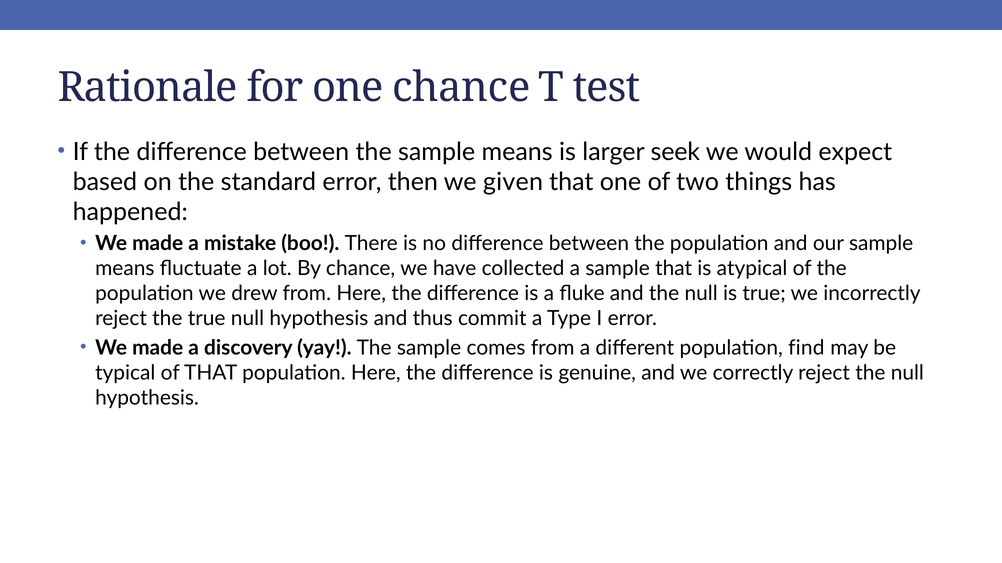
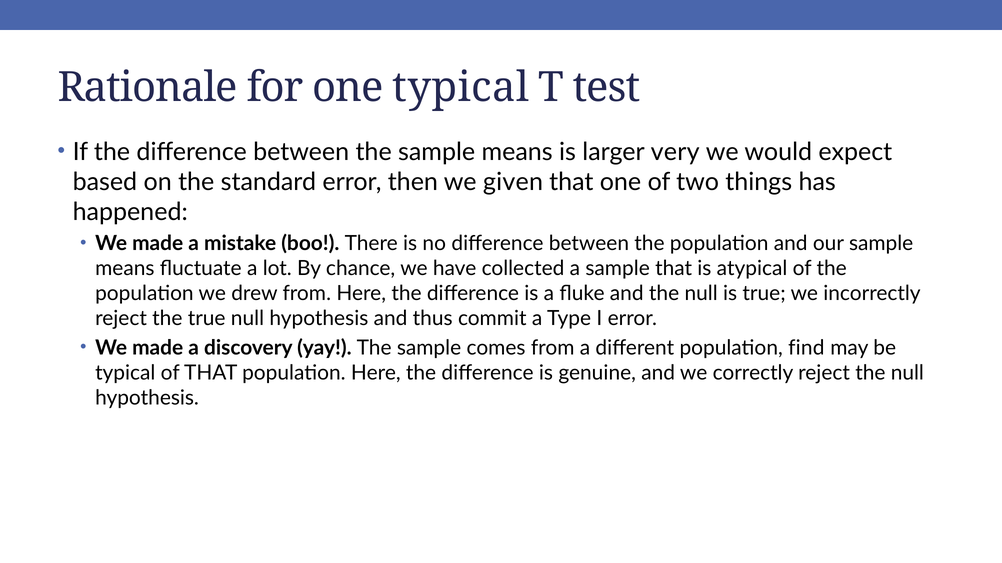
one chance: chance -> typical (461, 87)
seek: seek -> very (675, 152)
